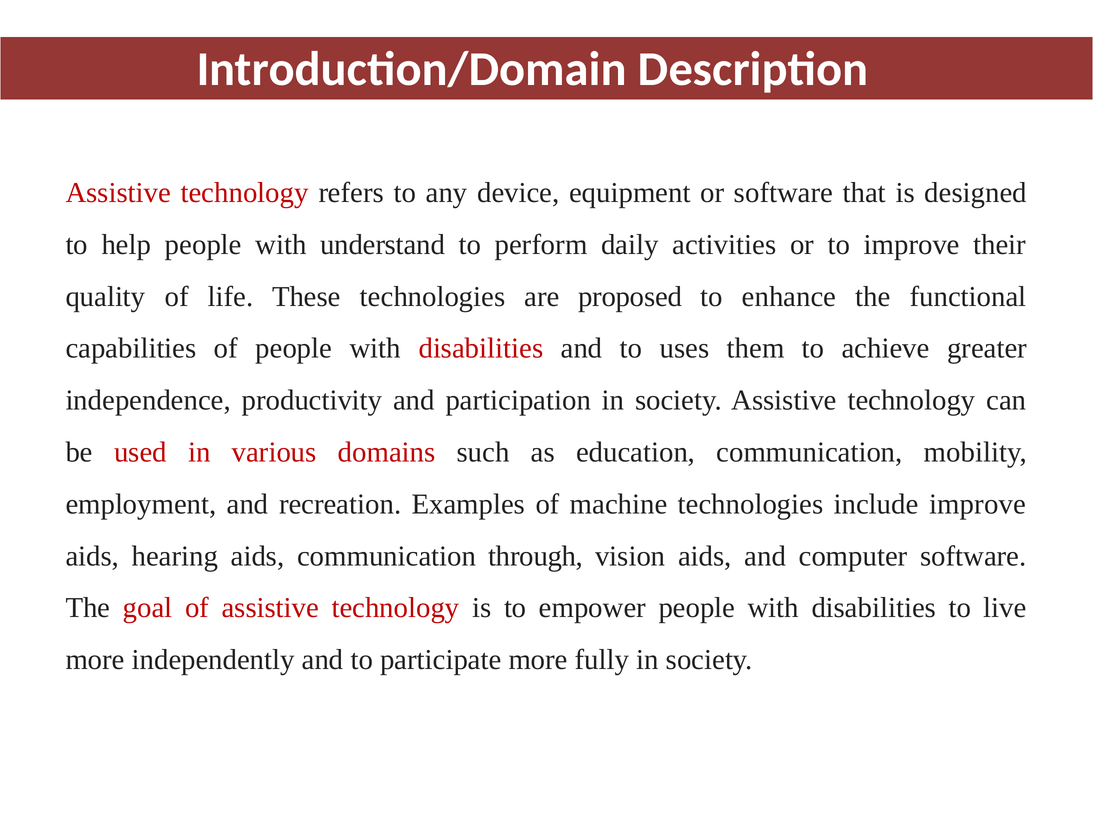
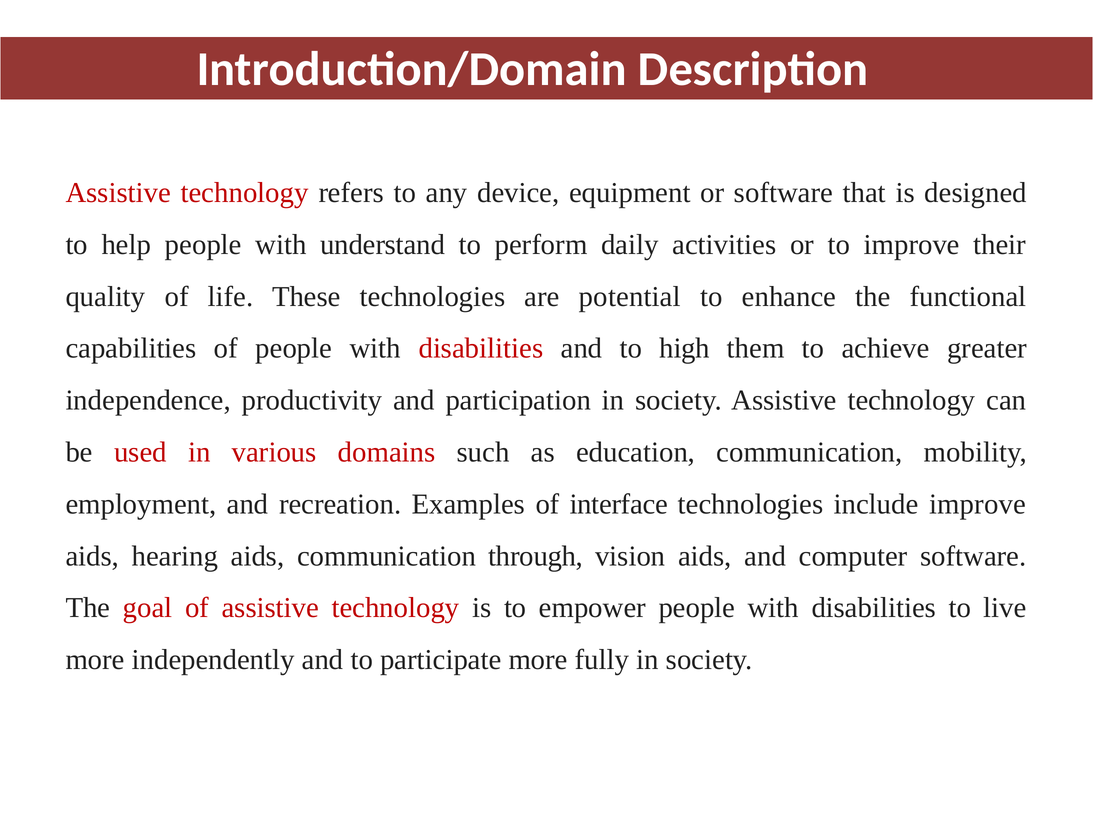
proposed: proposed -> potential (630, 296)
uses: uses -> high (685, 348)
machine: machine -> interface (619, 504)
